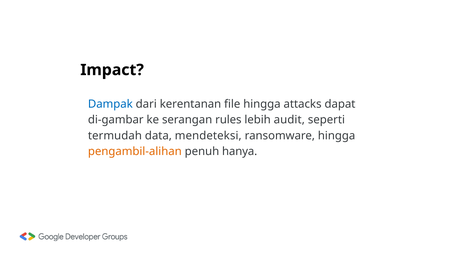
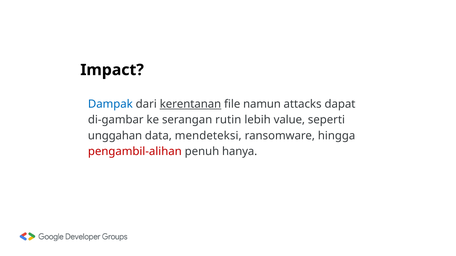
kerentanan underline: none -> present (190, 104)
file hingga: hingga -> namun (262, 104)
rules: rules -> rutin (228, 120)
audit: audit -> value (289, 120)
termudah: termudah -> unggahan (115, 136)
pengambil-alihan colour: orange -> red (135, 152)
